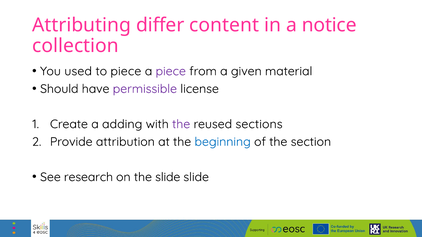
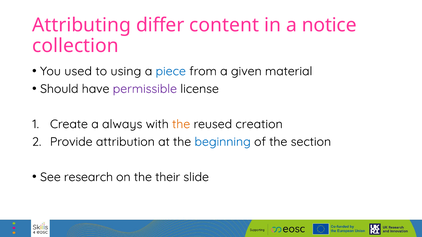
to piece: piece -> using (126, 71)
piece colour: purple -> blue (171, 71)
adding: adding -> always (122, 124)
the colour: purple -> orange (181, 124)
sections: sections -> creation (259, 124)
the slide: slide -> their (168, 177)
